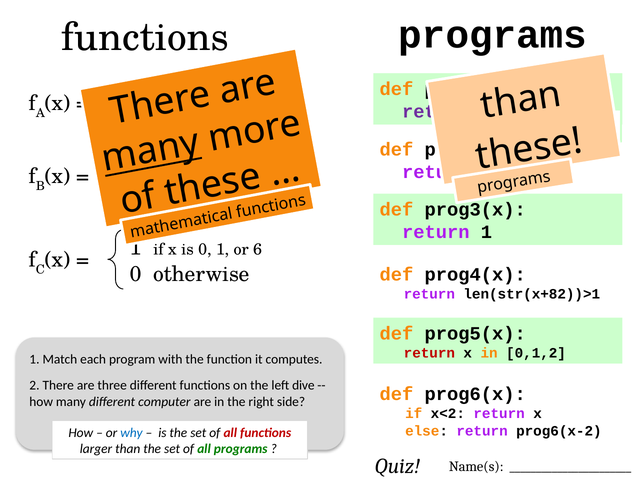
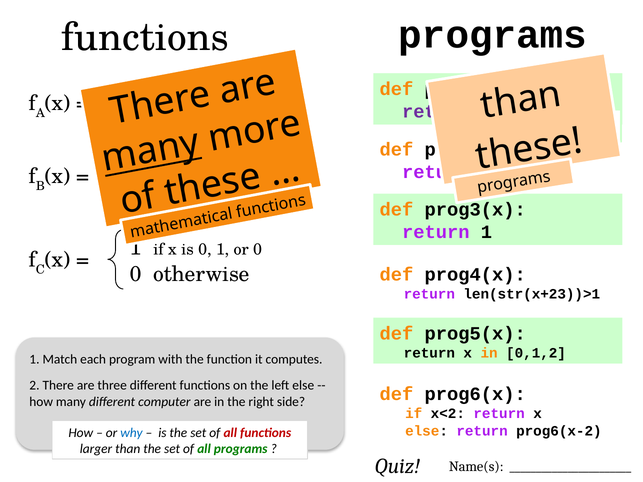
or 6: 6 -> 0 (258, 249)
len(str(x+82))>1: len(str(x+82))>1 -> len(str(x+23))>1 (532, 294)
return colour: red -> black (429, 353)
left dive: dive -> else (303, 386)
